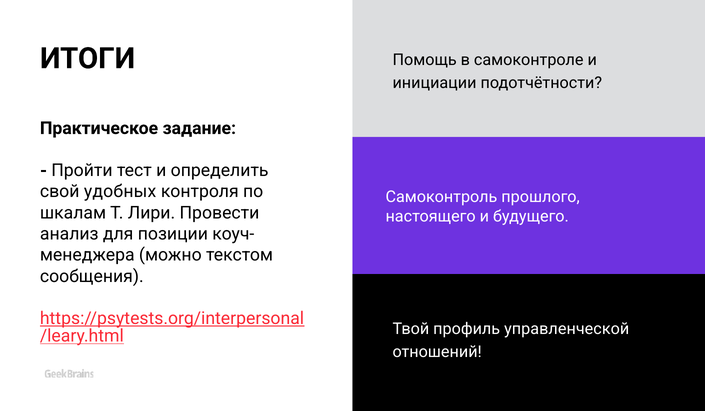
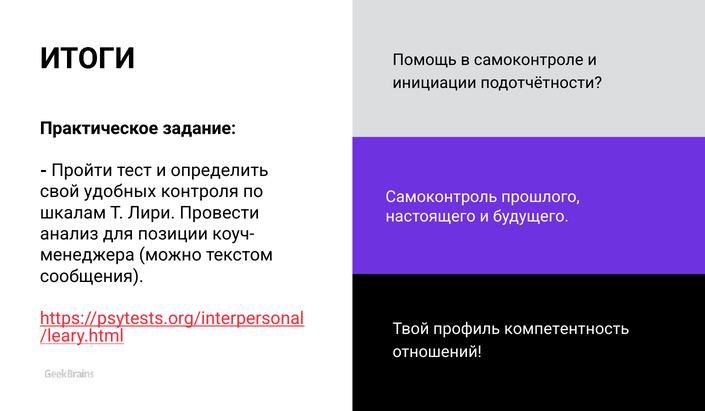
управленческой: управленческой -> компетентность (567, 329)
